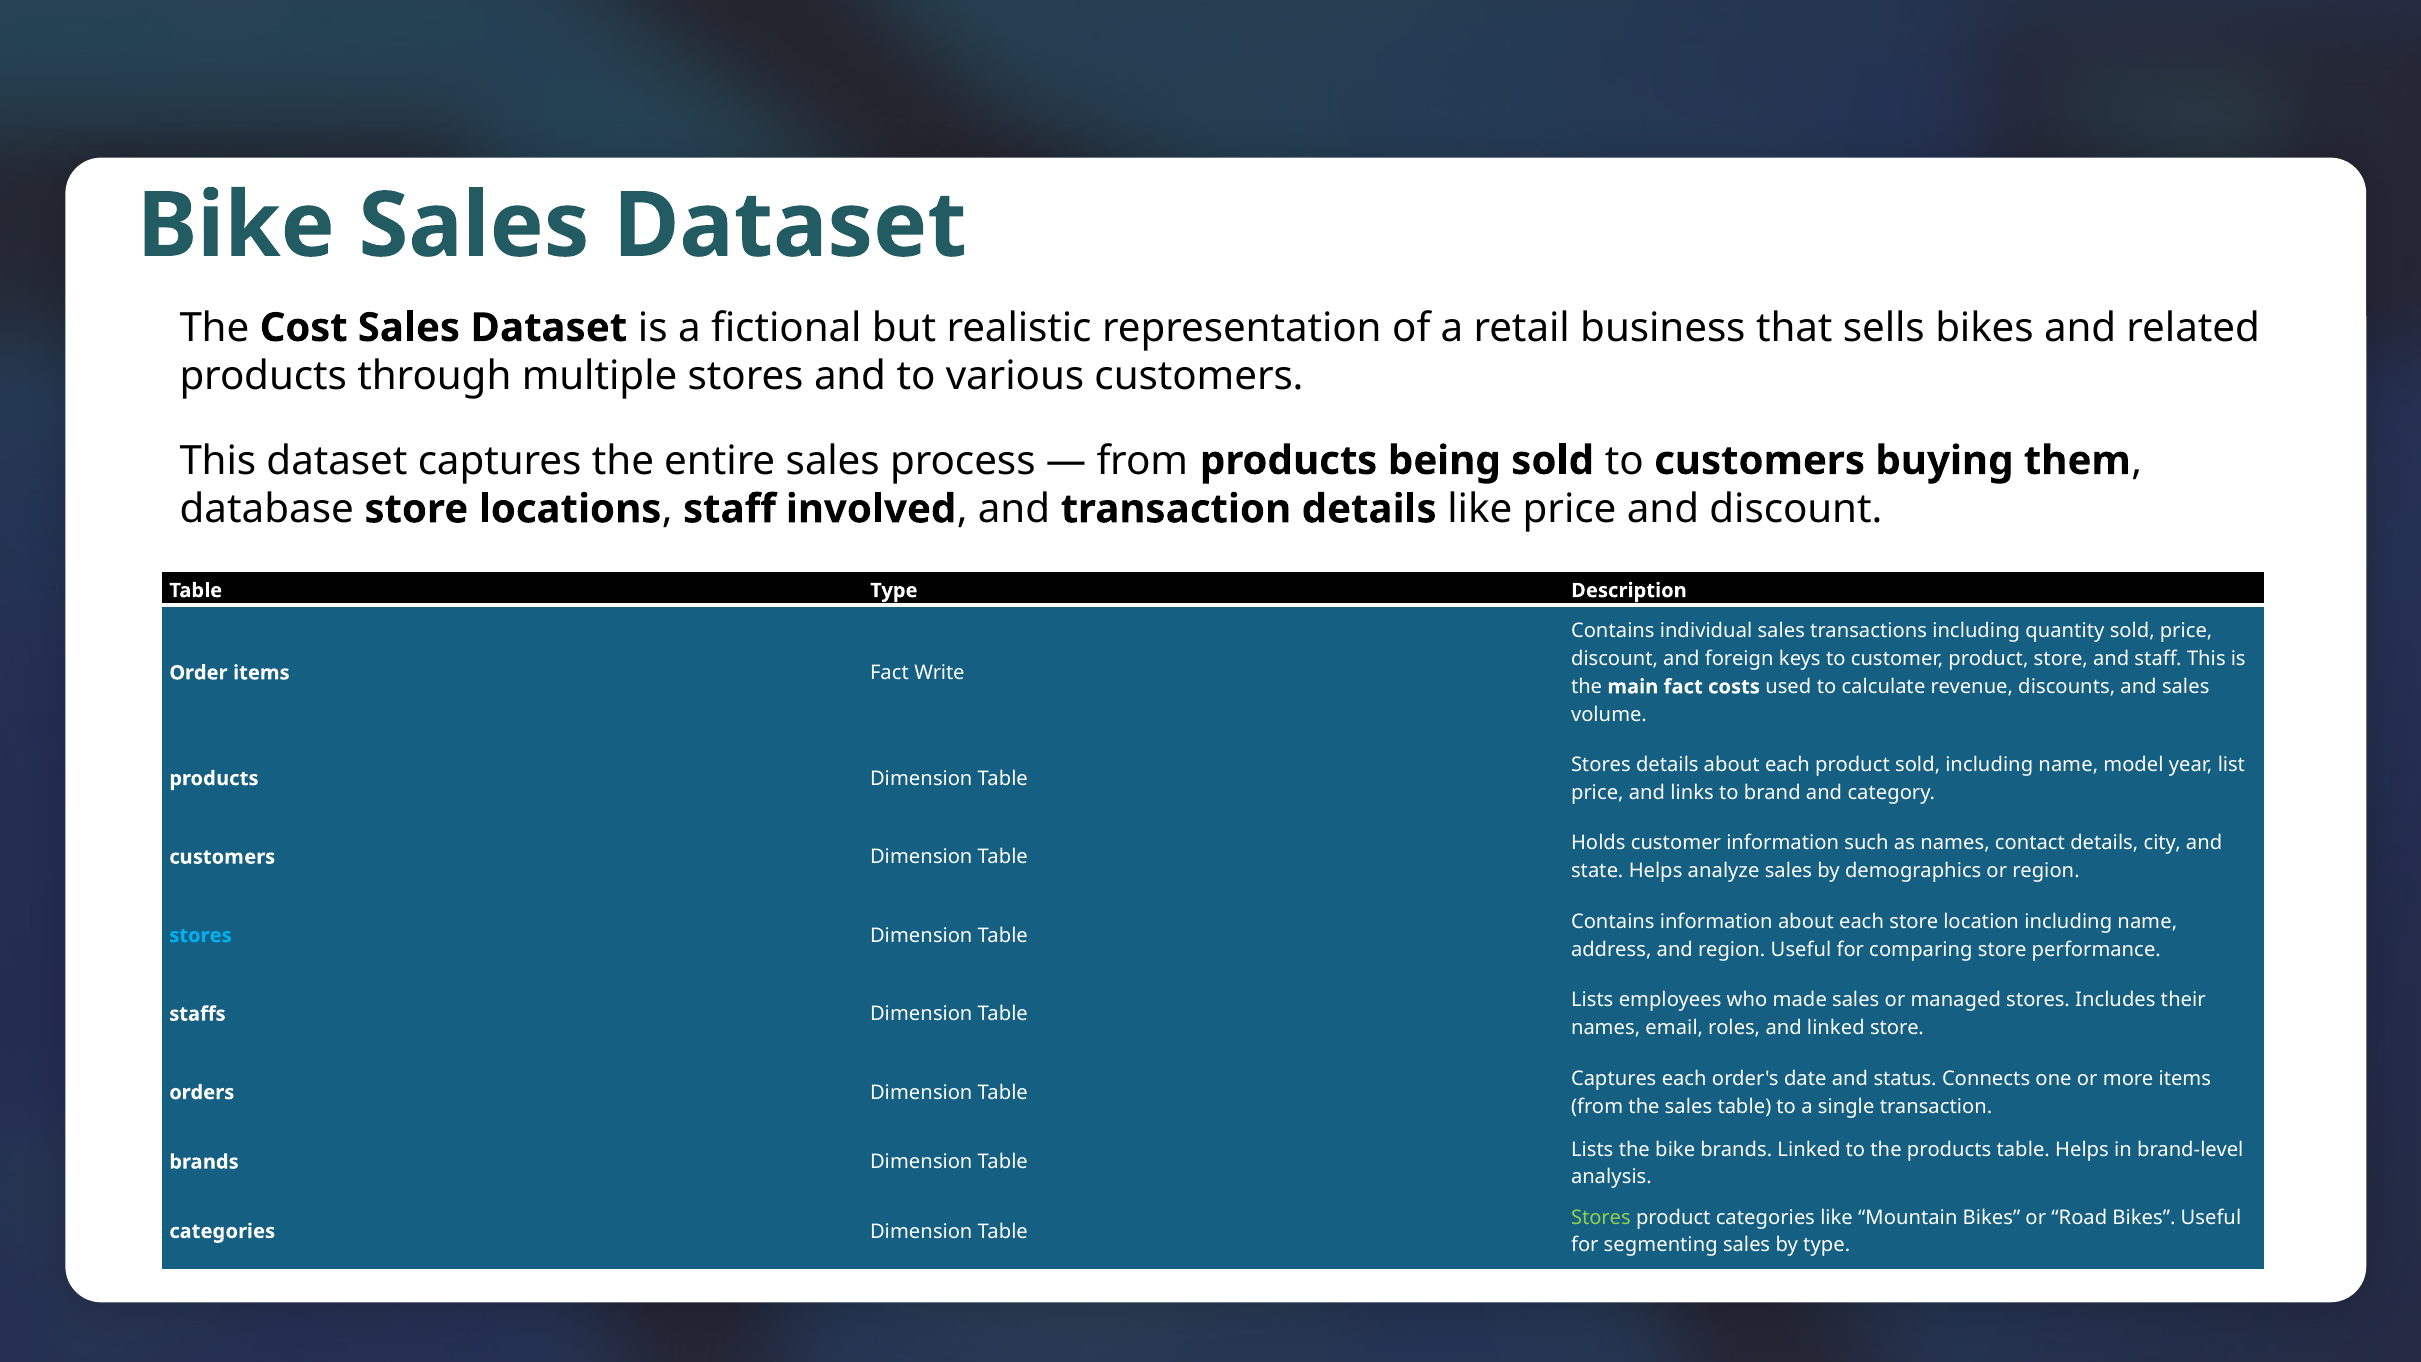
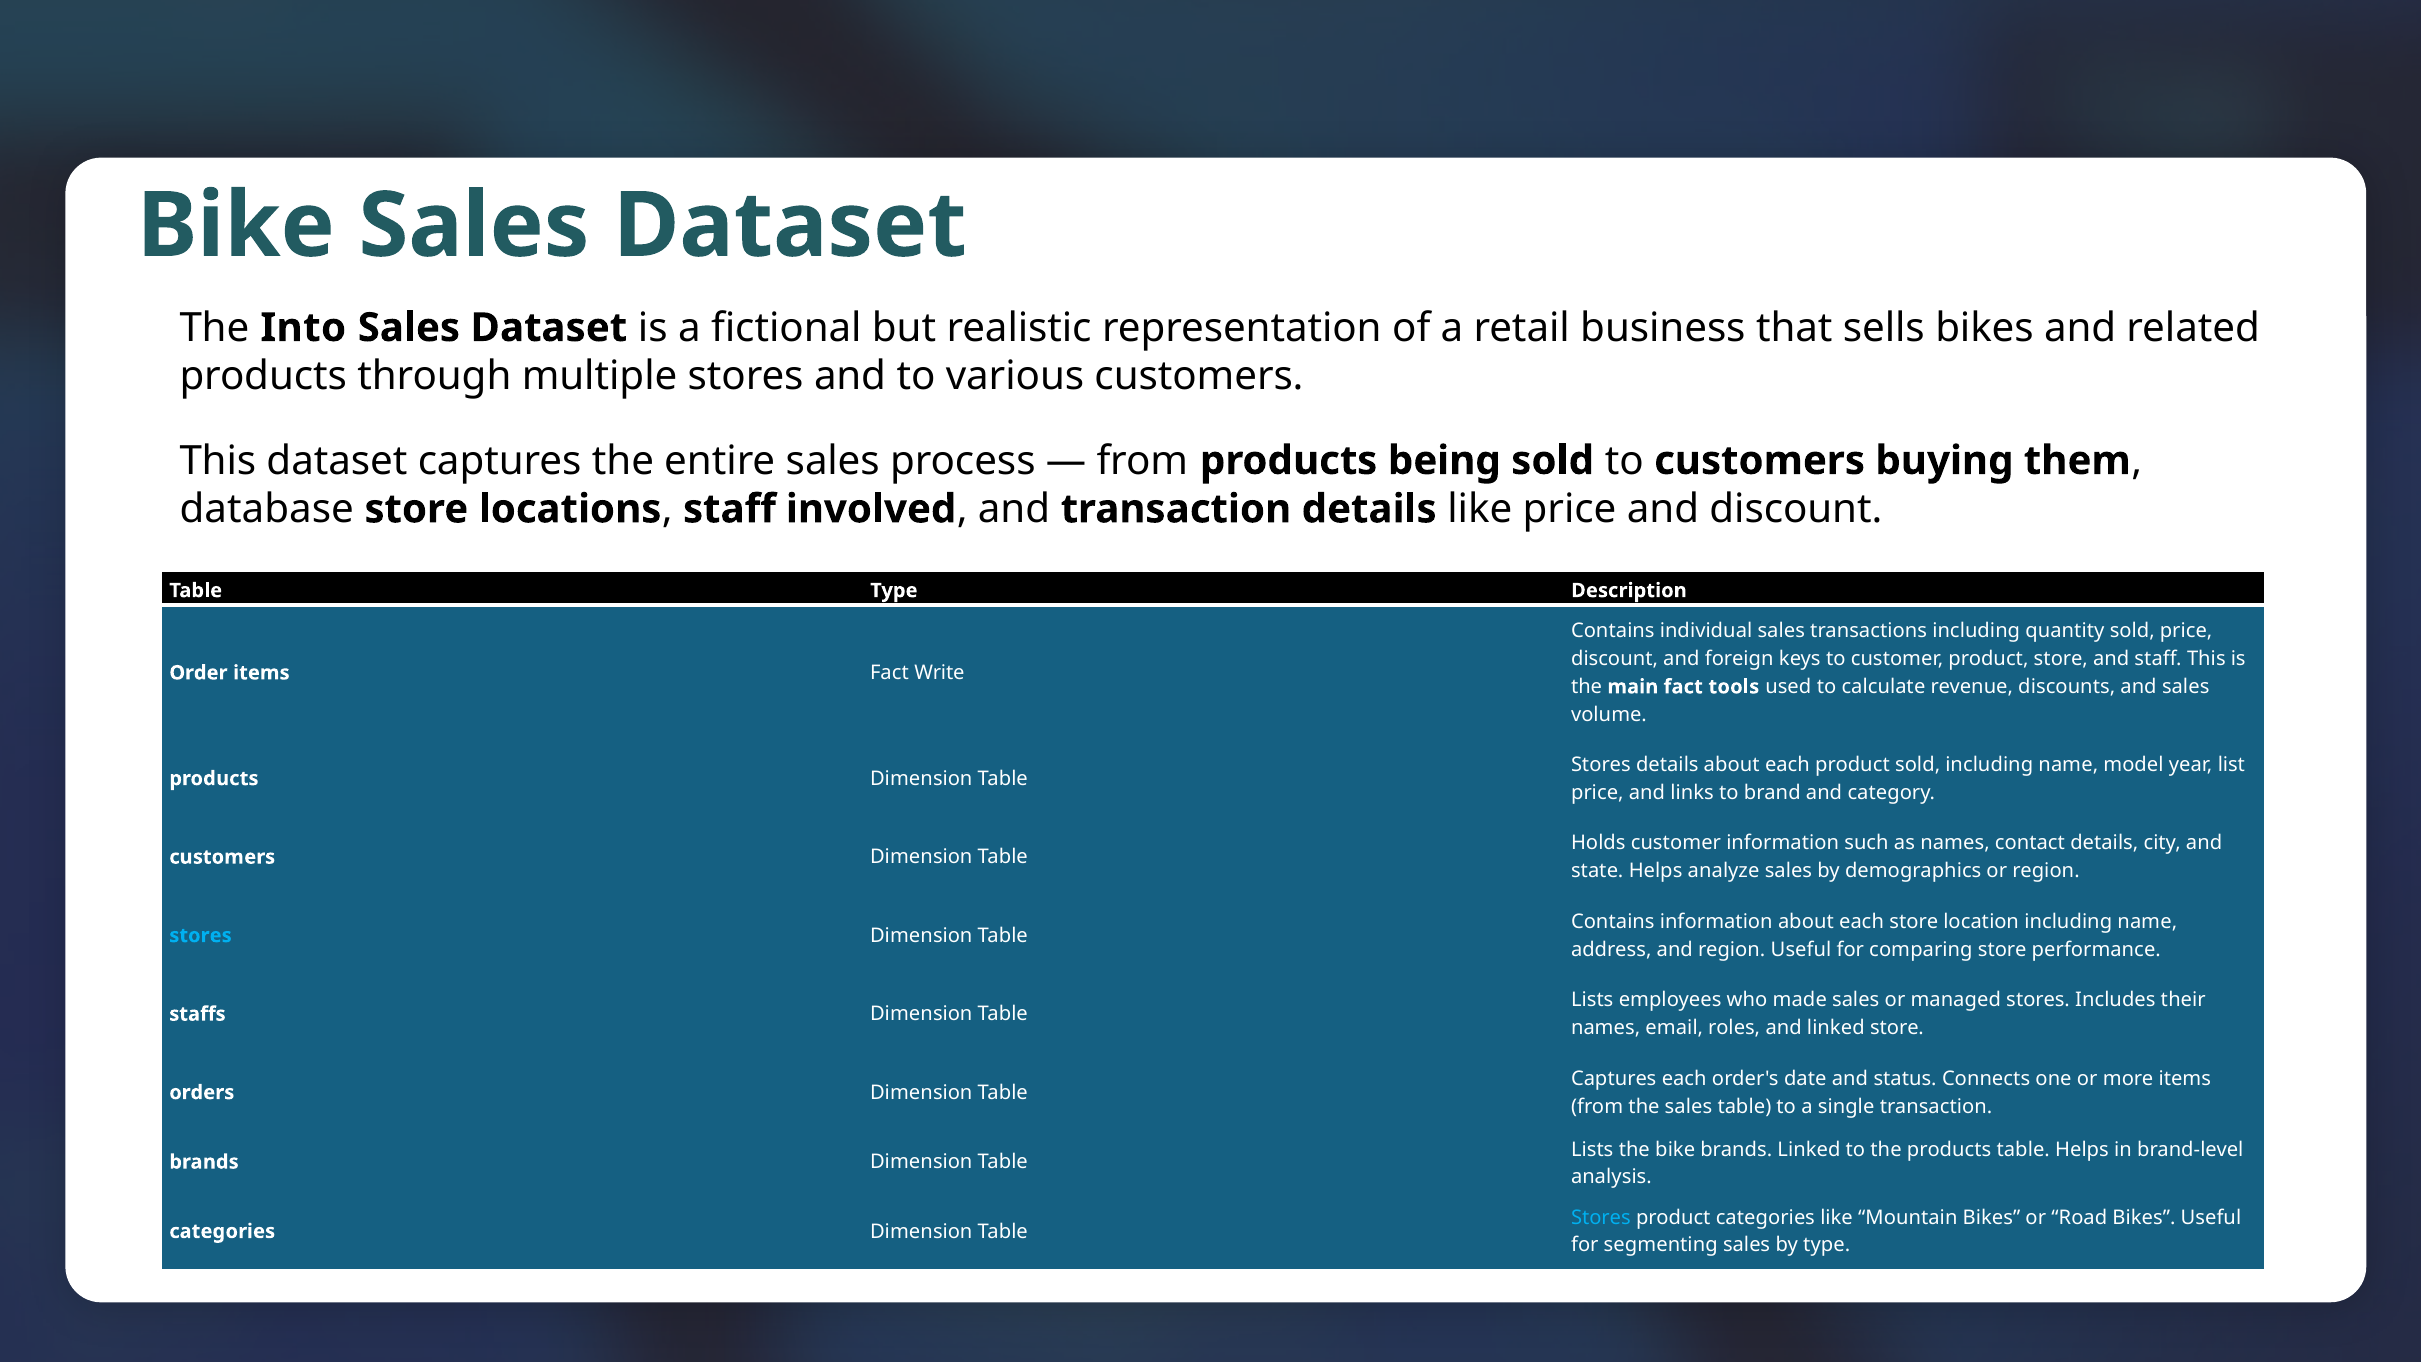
Cost: Cost -> Into (303, 328)
costs: costs -> tools (1734, 687)
Stores colour: light green -> light blue (1601, 1217)
